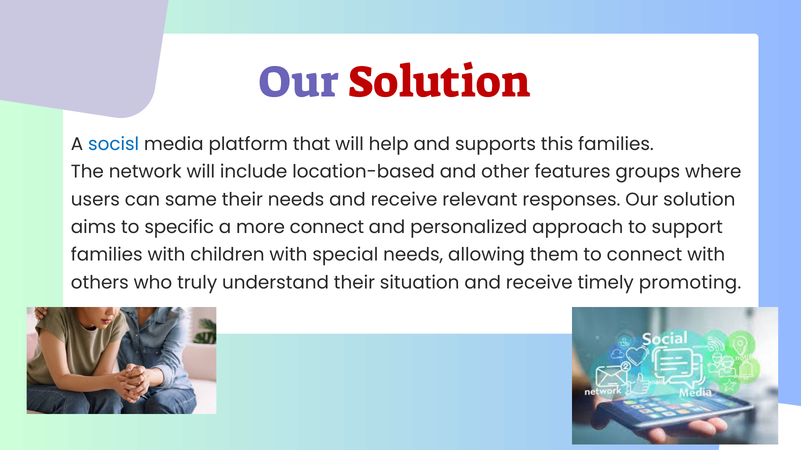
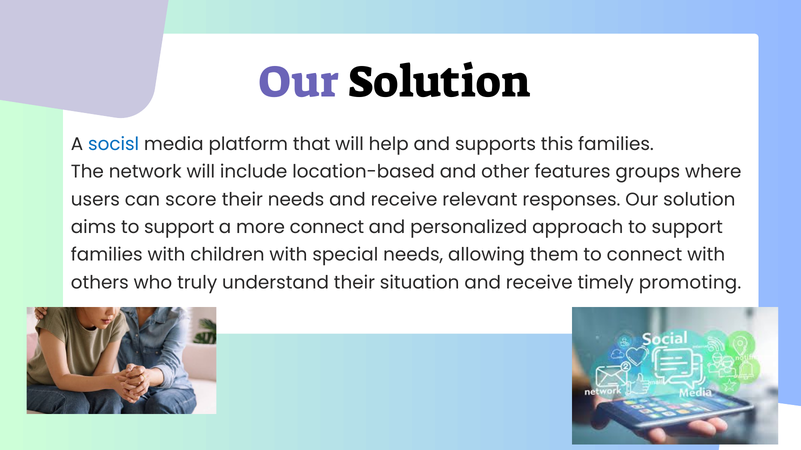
Solution colour: red -> black (439, 82)
same: same -> score (191, 200)
aims to specific: specific -> support (179, 227)
